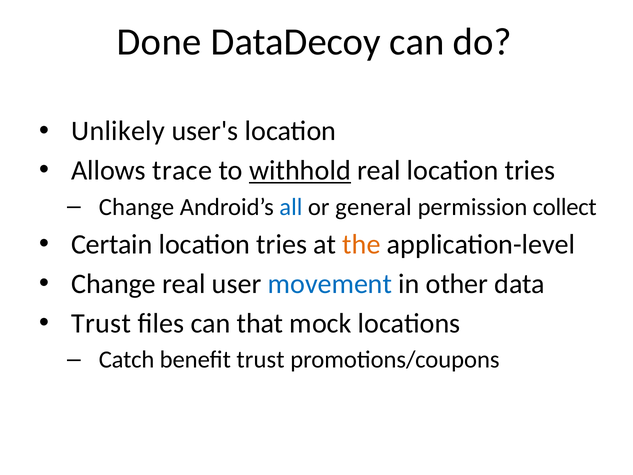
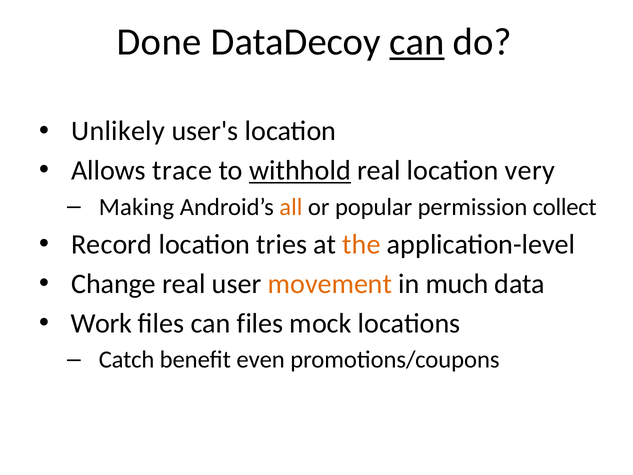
can underline: none -> present (417, 42)
real location tries: tries -> very (530, 171)
Change: Change -> Making (136, 207)
all colour: blue -> orange (291, 207)
general: general -> popular (374, 207)
Certain: Certain -> Record (112, 244)
movement colour: blue -> orange (330, 284)
other: other -> much (457, 284)
Trust: Trust -> Work (101, 323)
can that: that -> files (260, 323)
benefit trust: trust -> even (261, 360)
